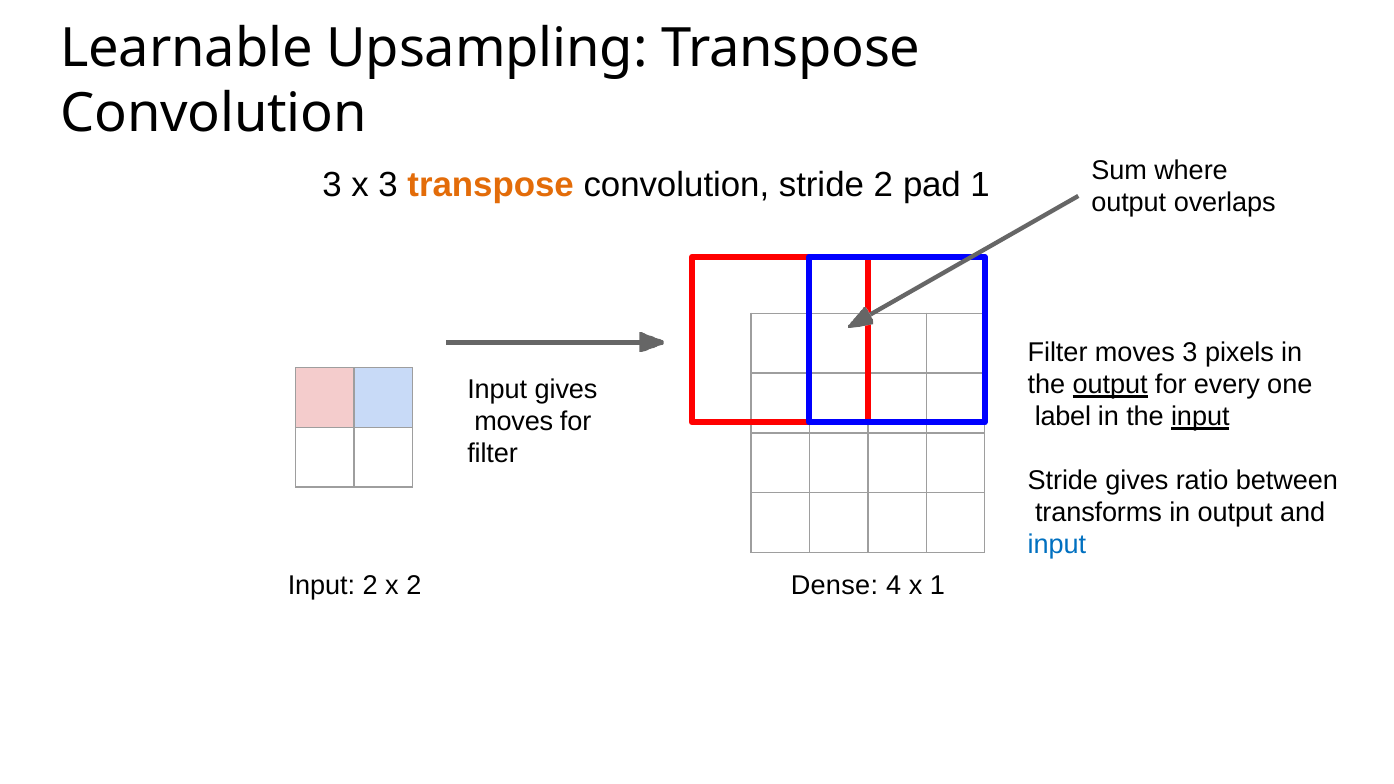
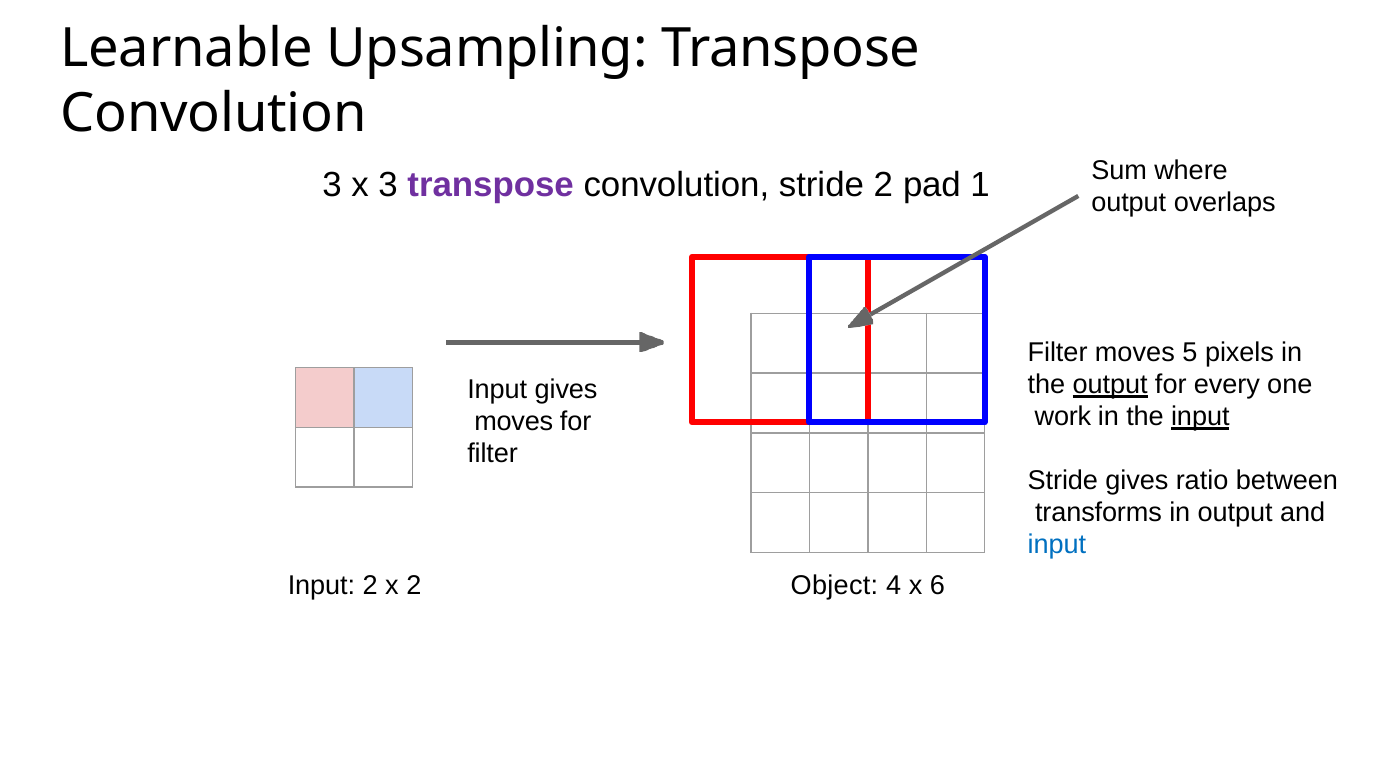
transpose colour: orange -> purple (491, 186)
moves 3: 3 -> 5 (1190, 353)
label: label -> work (1063, 416)
Dense: Dense -> Object (834, 586)
x 1: 1 -> 6 (937, 586)
